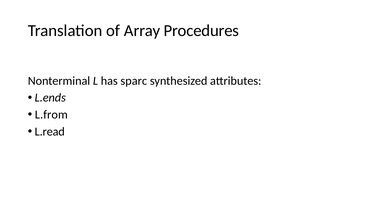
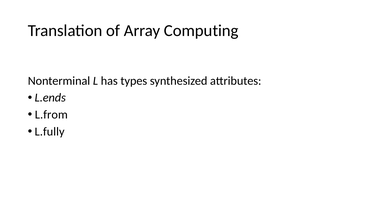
Procedures: Procedures -> Computing (201, 31)
sparc: sparc -> types (134, 81)
L.read: L.read -> L.fully (50, 132)
